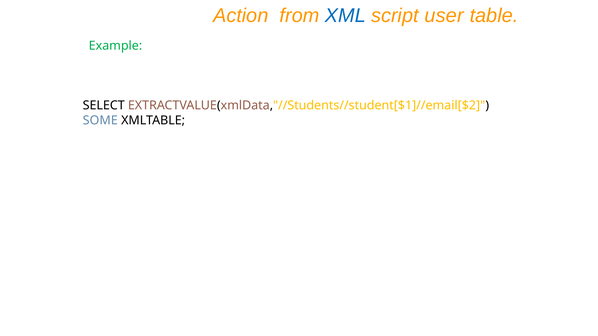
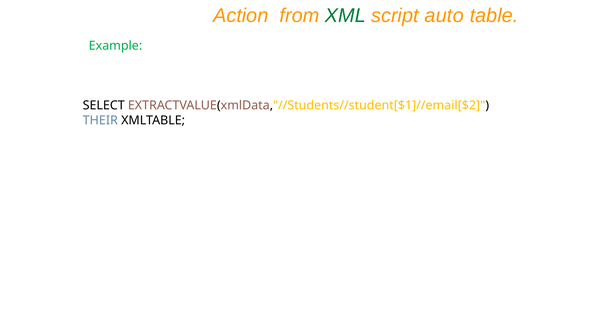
XML colour: blue -> green (345, 16)
user: user -> auto (444, 16)
SOME: SOME -> THEIR (100, 120)
